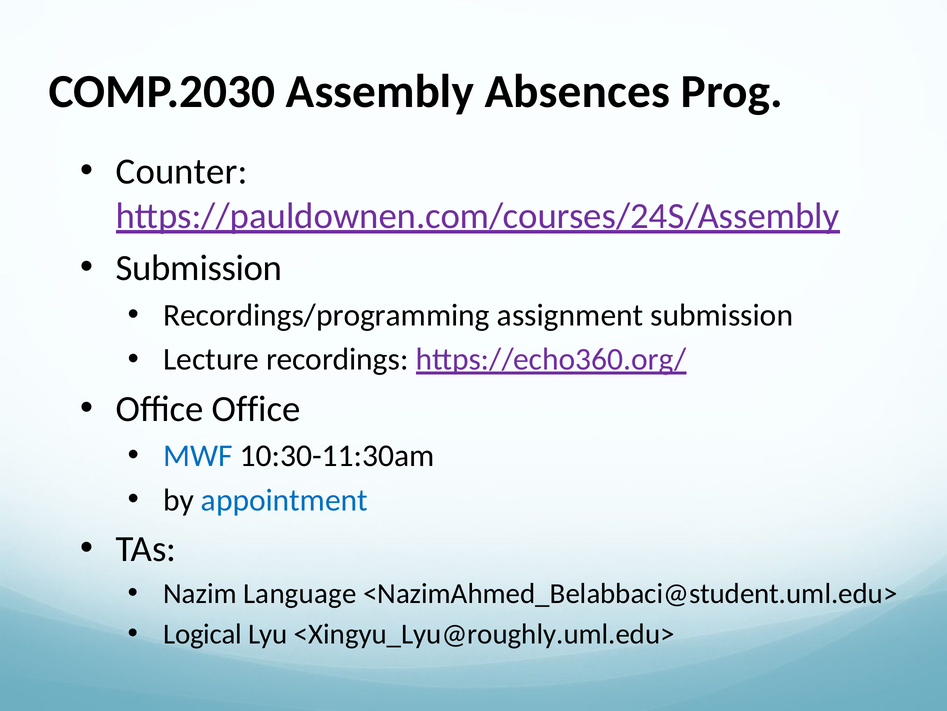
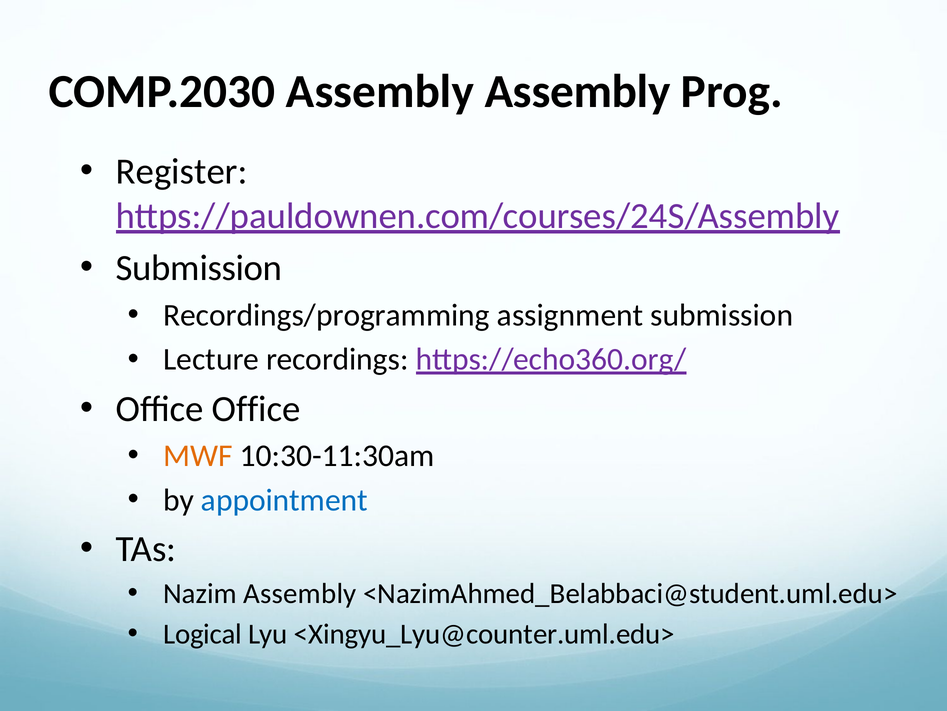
Assembly Absences: Absences -> Assembly (578, 92)
Counter: Counter -> Register (182, 171)
MWF colour: blue -> orange (198, 456)
Nazim Language: Language -> Assembly (300, 593)
<Xingyu_Lyu@roughly.uml.edu>: <Xingyu_Lyu@roughly.uml.edu> -> <Xingyu_Lyu@counter.uml.edu> (484, 634)
